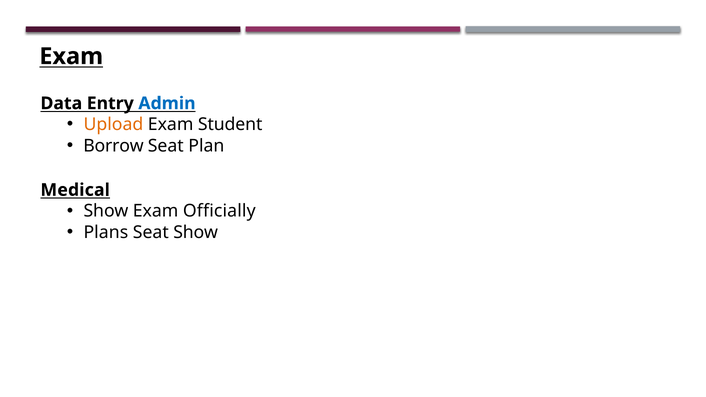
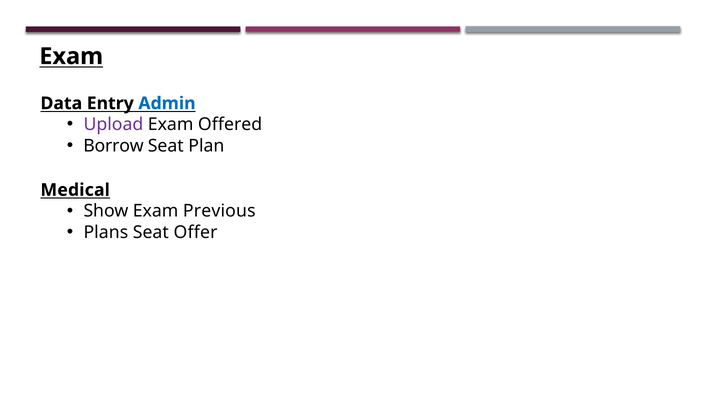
Upload colour: orange -> purple (113, 125)
Student: Student -> Offered (230, 125)
Officially: Officially -> Previous (219, 211)
Seat Show: Show -> Offer (195, 232)
